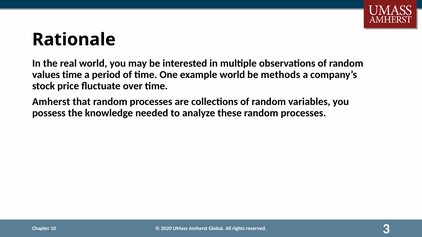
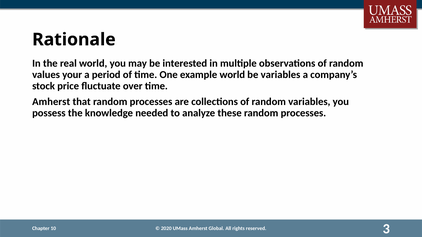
values time: time -> your (72, 75)
be methods: methods -> variables (281, 75)
